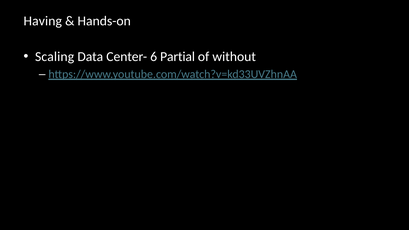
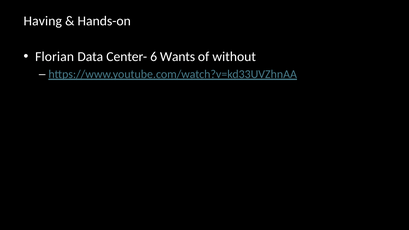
Scaling: Scaling -> Florian (55, 57)
Partial: Partial -> Wants (178, 57)
